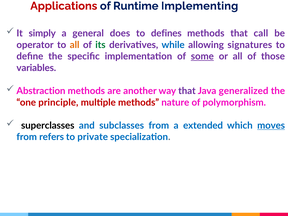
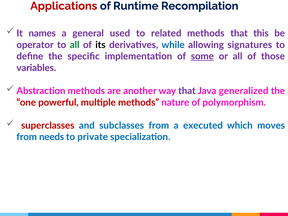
Implementing: Implementing -> Recompilation (200, 6)
simply: simply -> names (42, 33)
does: does -> used (120, 33)
defines: defines -> related (166, 33)
call: call -> this (261, 33)
all colour: orange -> green (75, 45)
its colour: green -> black (100, 45)
principle: principle -> powerful (58, 102)
superclasses colour: black -> red (48, 125)
extended: extended -> executed (203, 125)
moves underline: present -> none (271, 125)
refers: refers -> needs (52, 137)
